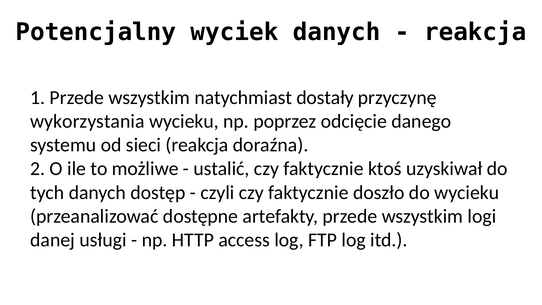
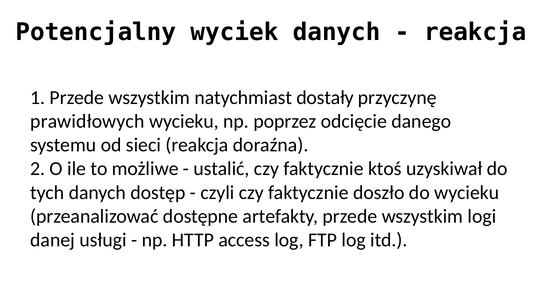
wykorzystania: wykorzystania -> prawidłowych (87, 121)
